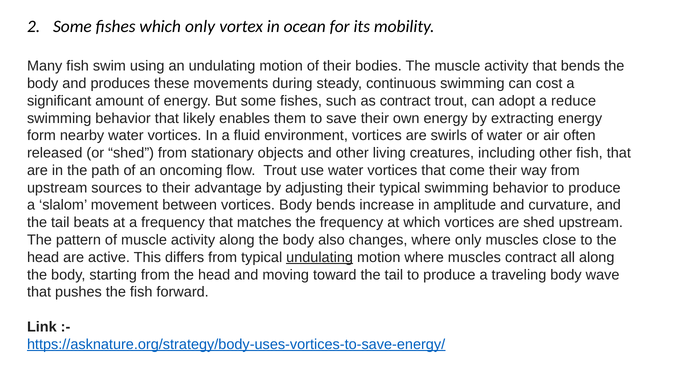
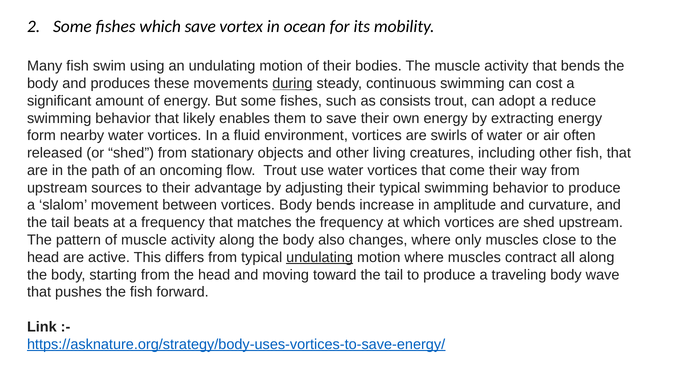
which only: only -> save (200, 26)
during underline: none -> present (292, 83)
as contract: contract -> consists (405, 101)
